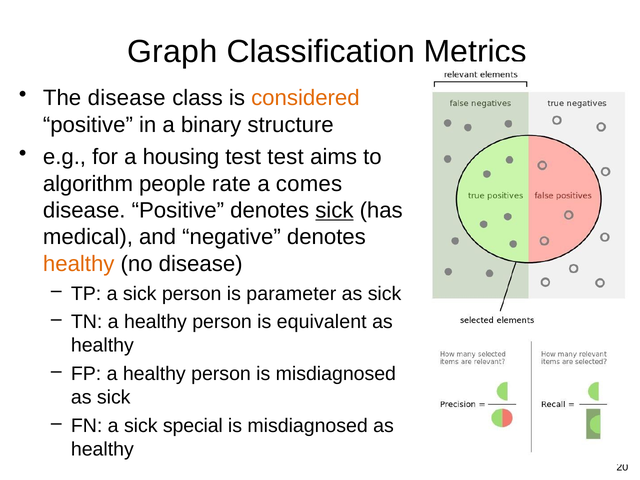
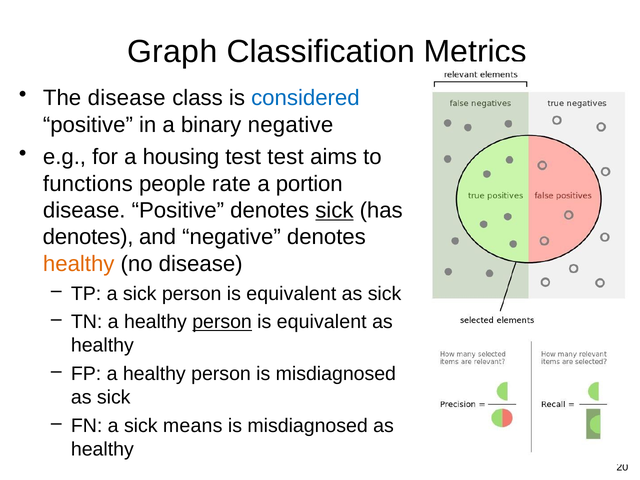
considered colour: orange -> blue (305, 98)
binary structure: structure -> negative (290, 125)
algorithm: algorithm -> functions (88, 184)
comes: comes -> portion (309, 184)
medical: medical -> denotes (88, 237)
sick person is parameter: parameter -> equivalent (291, 294)
person underline: none -> present (222, 322)
special: special -> means (193, 426)
